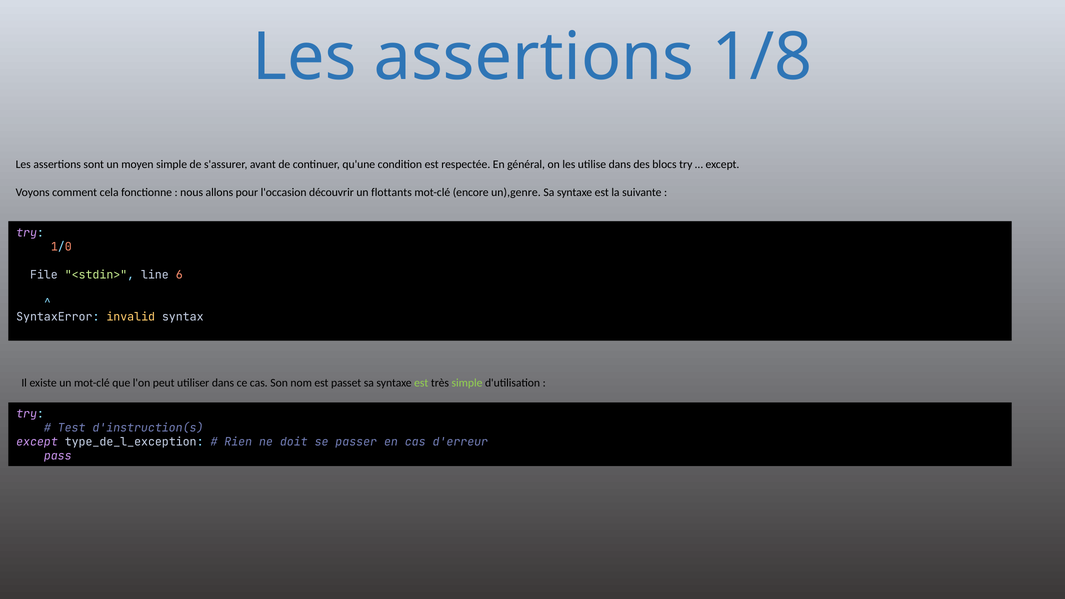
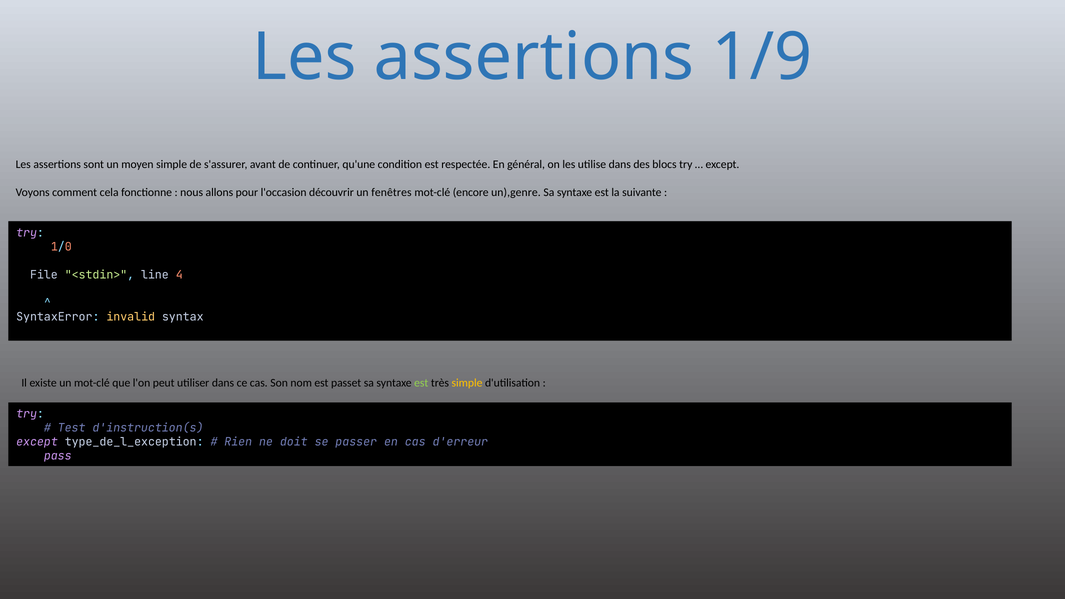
1/8: 1/8 -> 1/9 (762, 57)
flottants: flottants -> fenêtres (391, 192)
6: 6 -> 4 (179, 275)
simple colour: light green -> yellow (467, 383)
